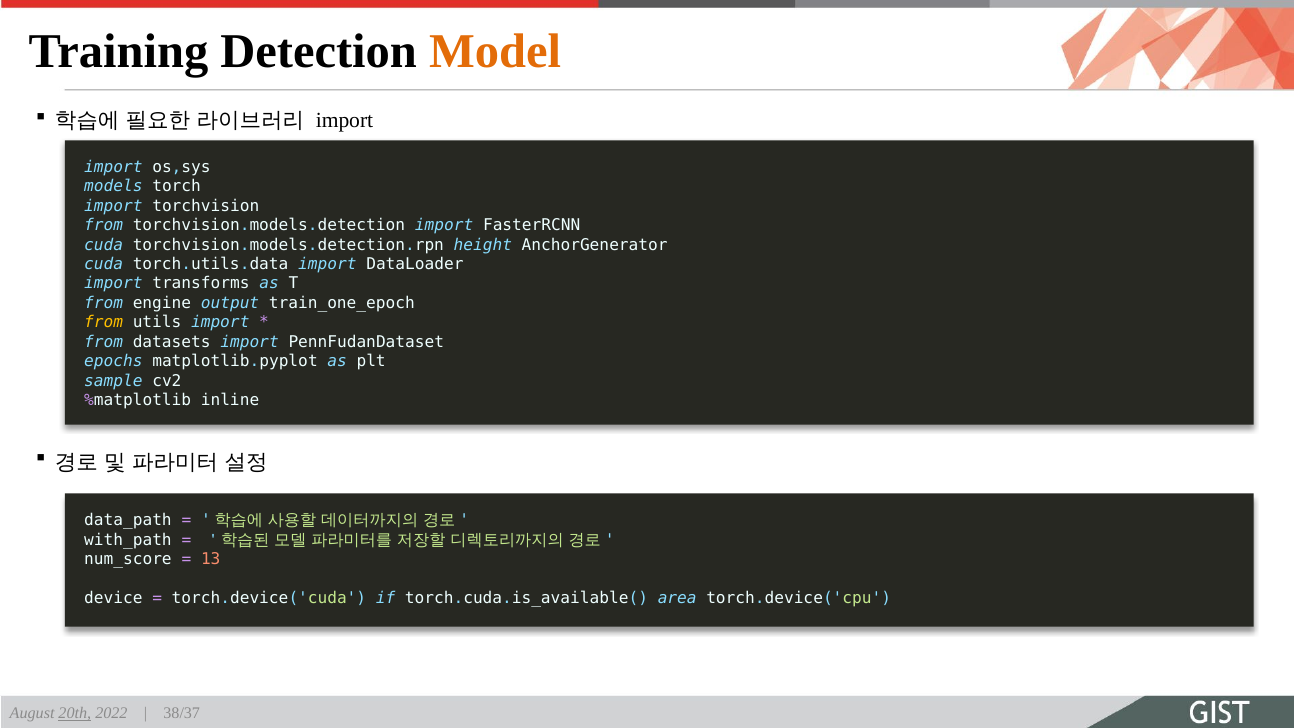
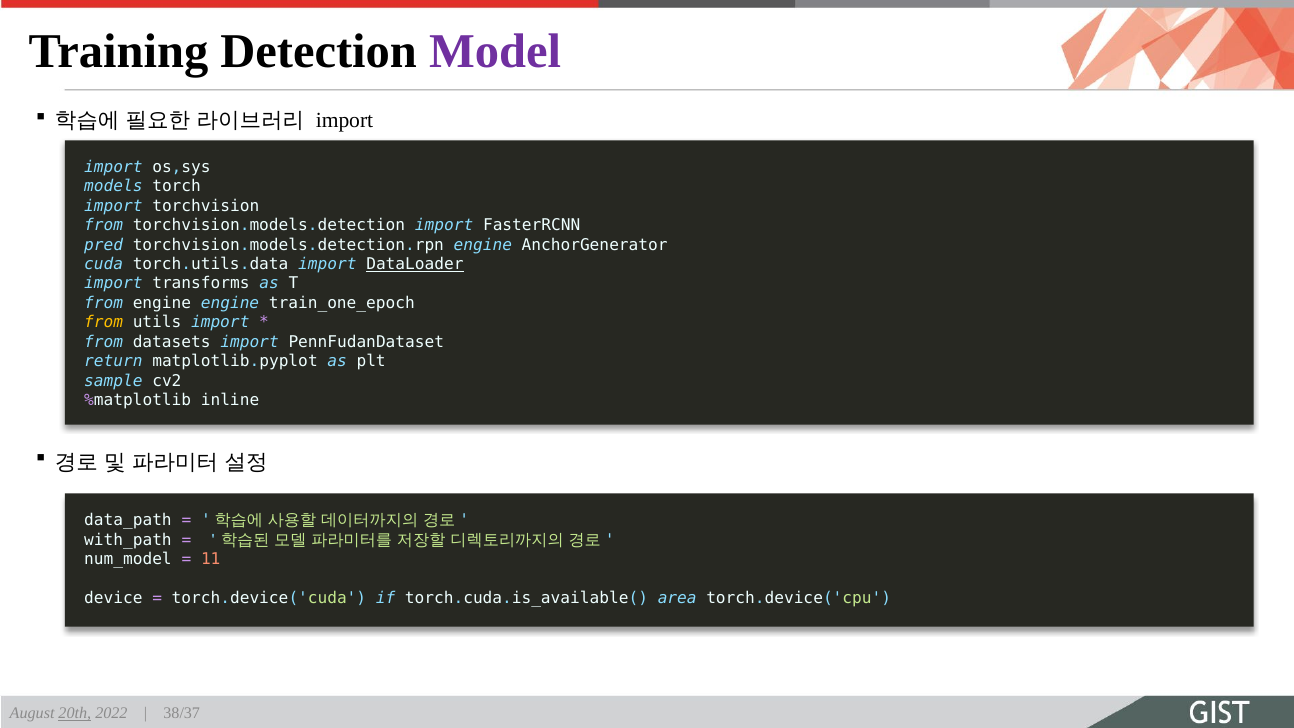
Model colour: orange -> purple (495, 51)
cuda: cuda -> pred (104, 245)
torchvision.models.detection.rpn height: height -> engine (483, 245)
DataLoader underline: none -> present (415, 264)
engine output: output -> engine (230, 303)
epochs: epochs -> return (113, 361)
num_score: num_score -> num_model (128, 559)
13: 13 -> 11 (211, 559)
